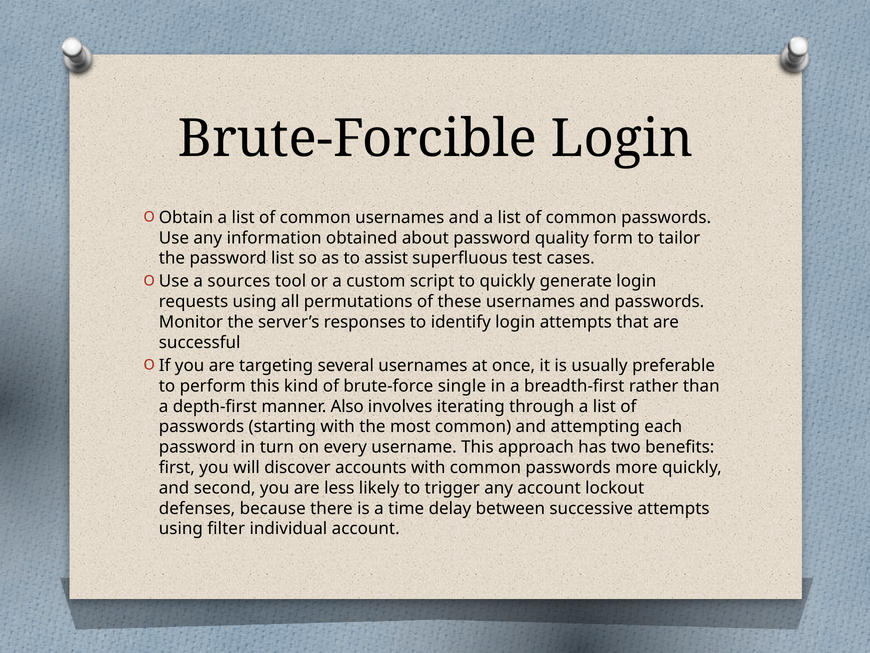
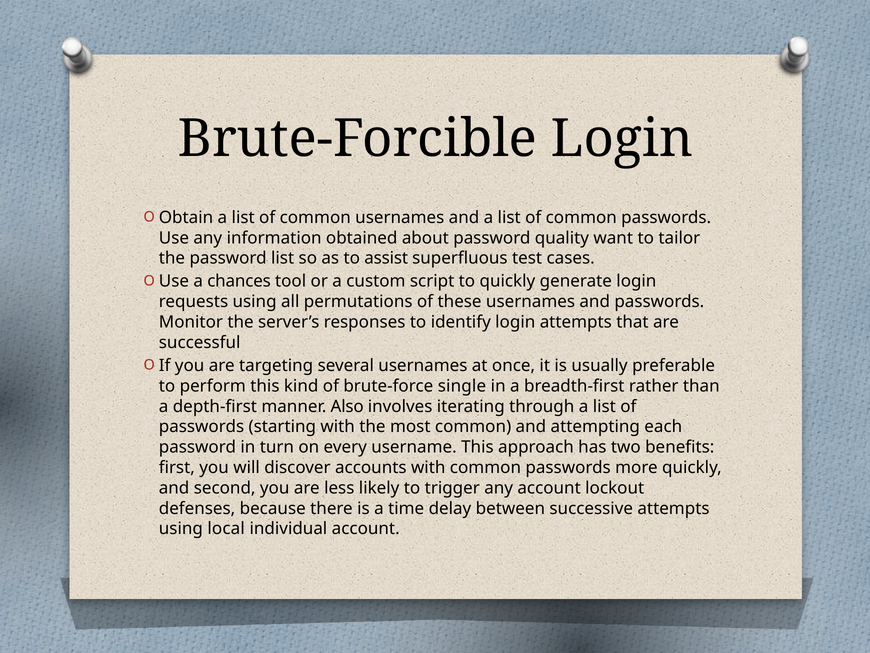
form: form -> want (613, 238)
sources: sources -> chances (239, 281)
filter: filter -> local (226, 528)
